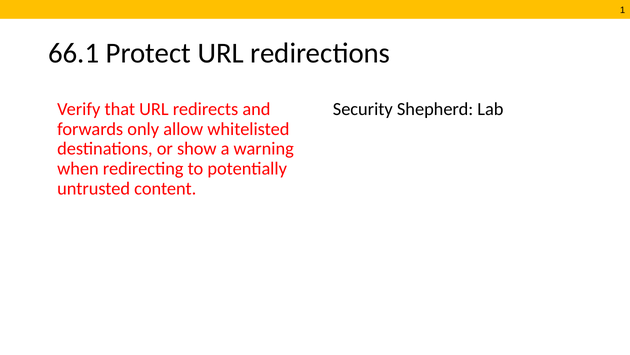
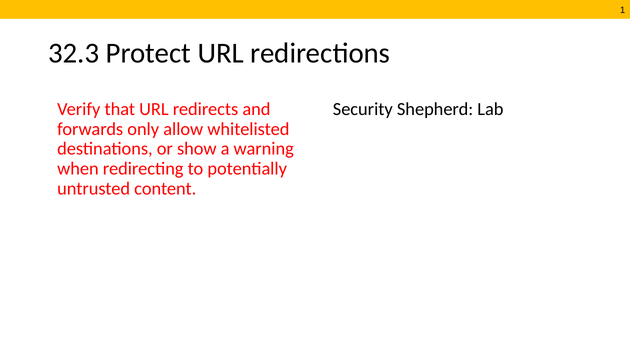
66.1: 66.1 -> 32.3 (74, 53)
